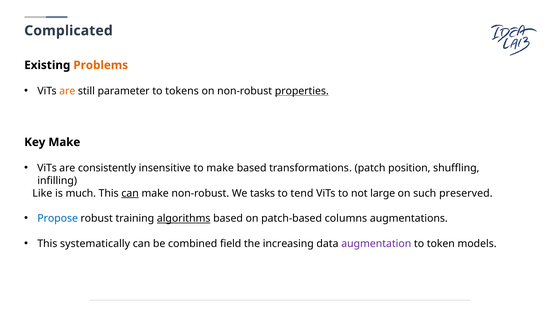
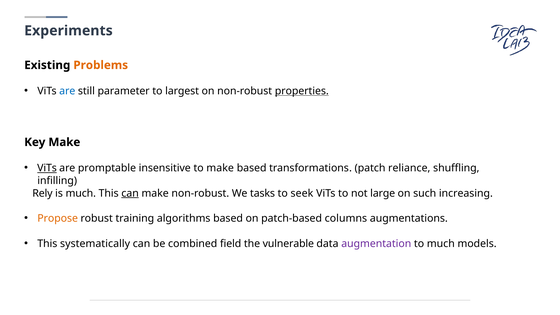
Complicated: Complicated -> Experiments (68, 31)
are colour: orange -> blue (67, 91)
tokens: tokens -> largest (182, 91)
ViTs underline: none -> present (47, 168)
consistently: consistently -> promptable (107, 168)
position: position -> reliance (409, 168)
Like: Like -> Rely (42, 193)
tend: tend -> seek (302, 193)
preserved: preserved -> increasing (466, 193)
Propose colour: blue -> orange (58, 218)
algorithms underline: present -> none (184, 218)
increasing: increasing -> vulnerable (288, 244)
to token: token -> much (441, 244)
